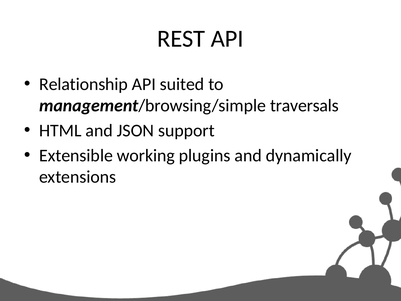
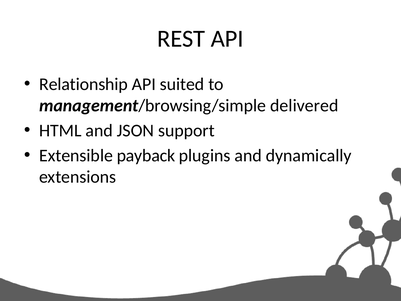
traversals: traversals -> delivered (304, 106)
working: working -> payback (146, 155)
